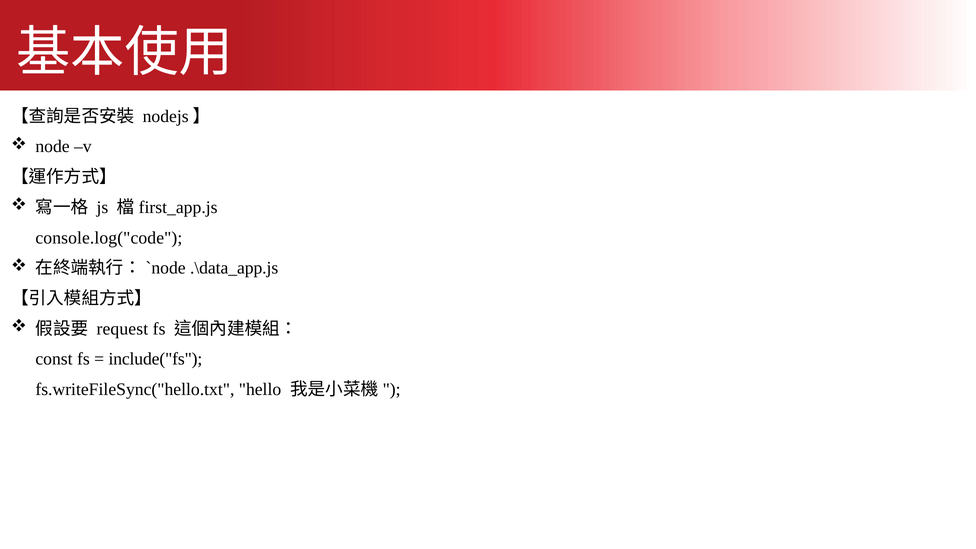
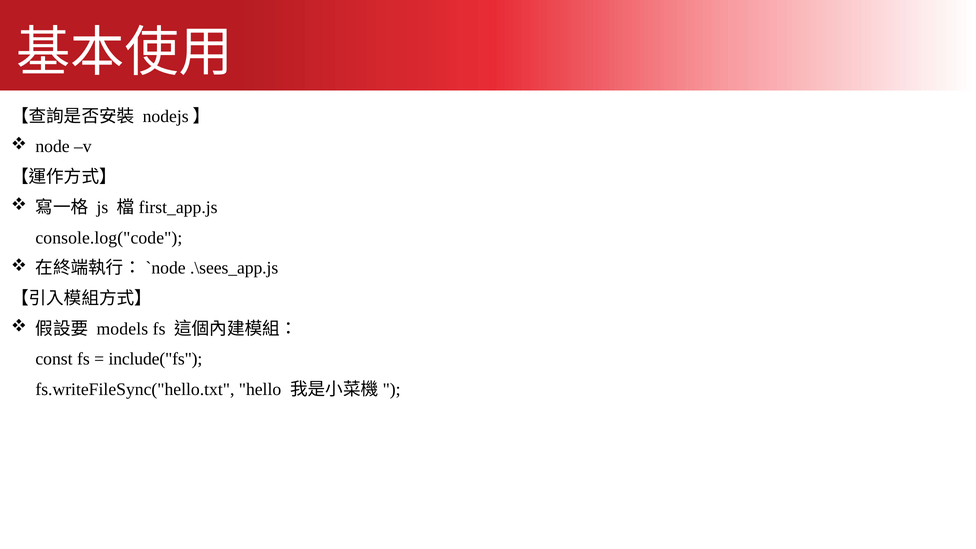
.\data_app.js: .\data_app.js -> .\sees_app.js (234, 268)
request: request -> models (122, 329)
